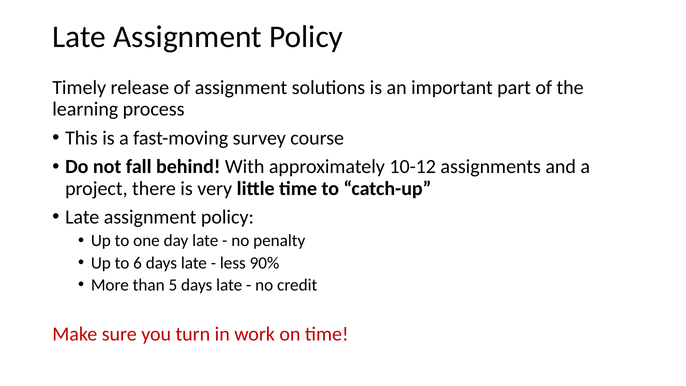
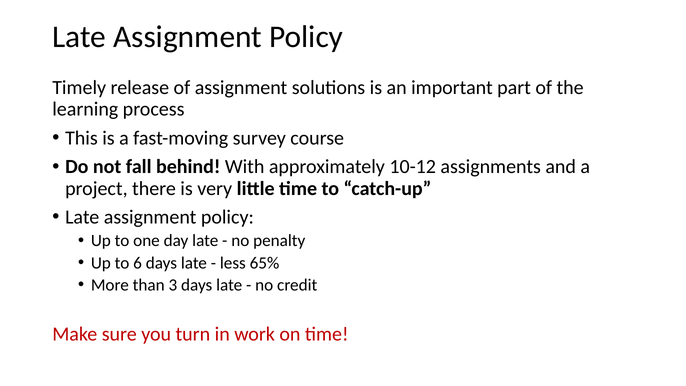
90%: 90% -> 65% (264, 263)
5: 5 -> 3 (173, 285)
